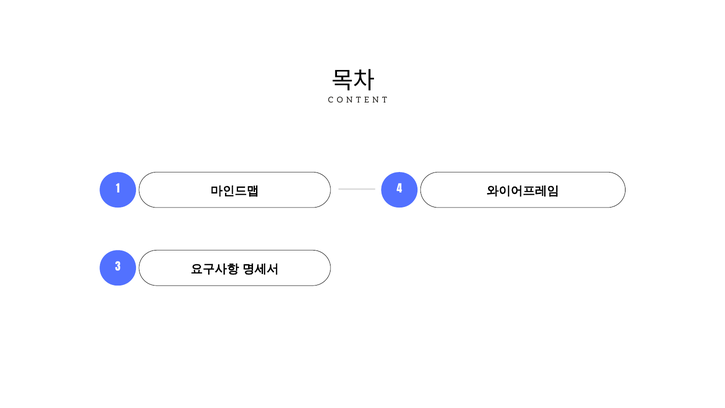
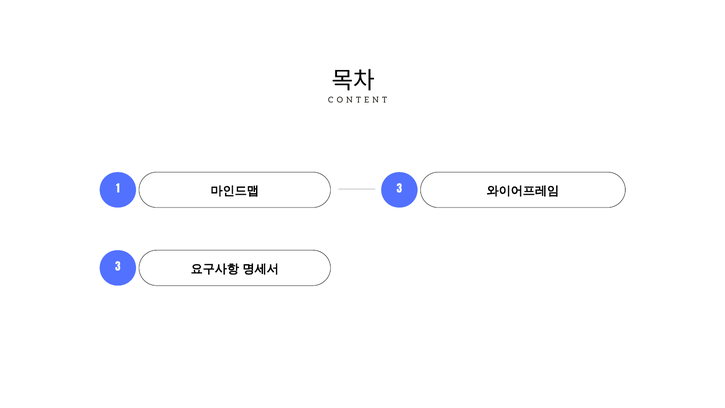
1 4: 4 -> 3 (399, 189)
